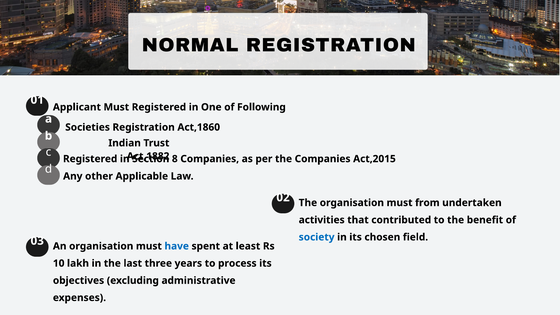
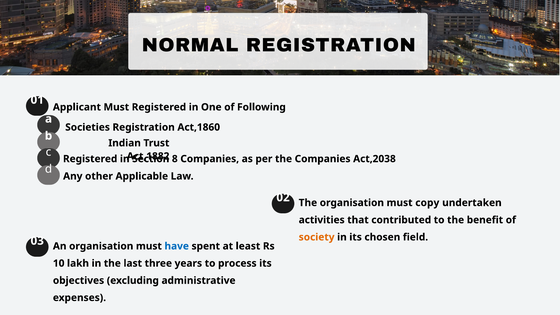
Act,2015: Act,2015 -> Act,2038 (374, 159)
from: from -> copy (427, 203)
society colour: blue -> orange (317, 237)
